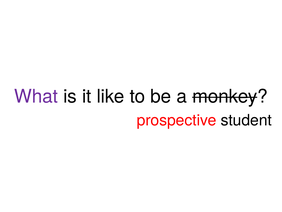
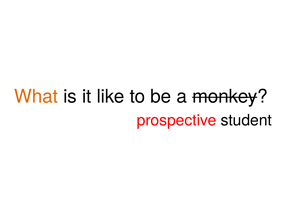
What colour: purple -> orange (36, 96)
